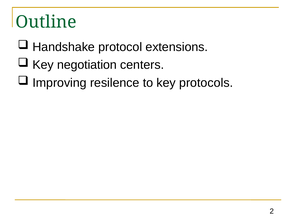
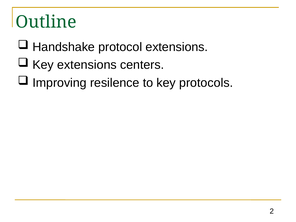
Key negotiation: negotiation -> extensions (87, 65)
